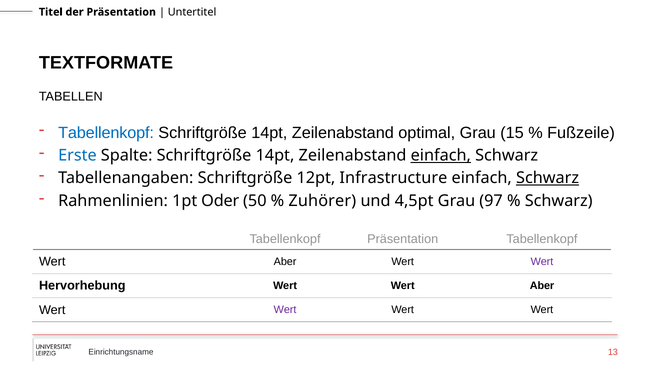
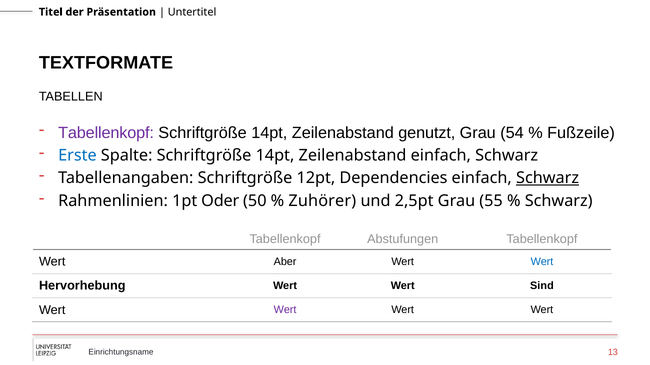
Tabellenkopf colour: blue -> purple (106, 133)
optimal: optimal -> genutzt (427, 133)
15: 15 -> 54 (512, 133)
einfach underline: present -> none (441, 156)
Infrastructure: Infrastructure -> Dependencies (393, 178)
4,5pt: 4,5pt -> 2,5pt (414, 201)
97: 97 -> 55 (491, 201)
Tabellenkopf Präsentation: Präsentation -> Abstufungen (403, 239)
Wert colour: purple -> blue (542, 262)
Wert Wert Aber: Aber -> Sind (542, 286)
